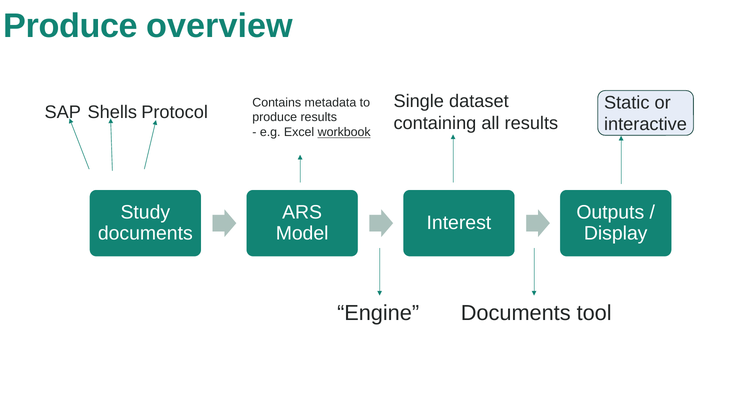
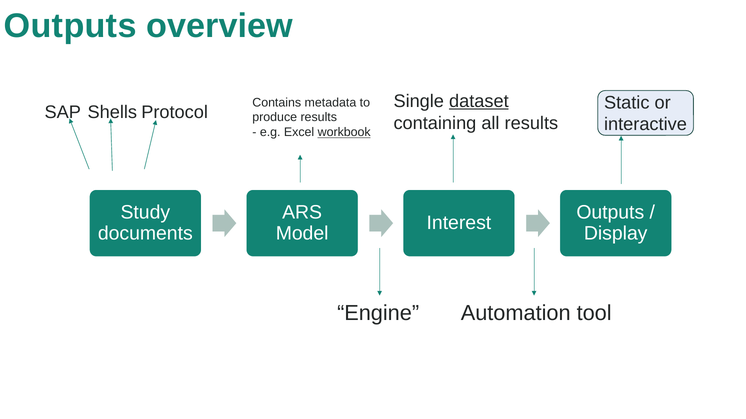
Produce: Produce -> Outputs (70, 26)
dataset underline: none -> present (479, 101)
Engine Documents: Documents -> Automation (516, 313)
